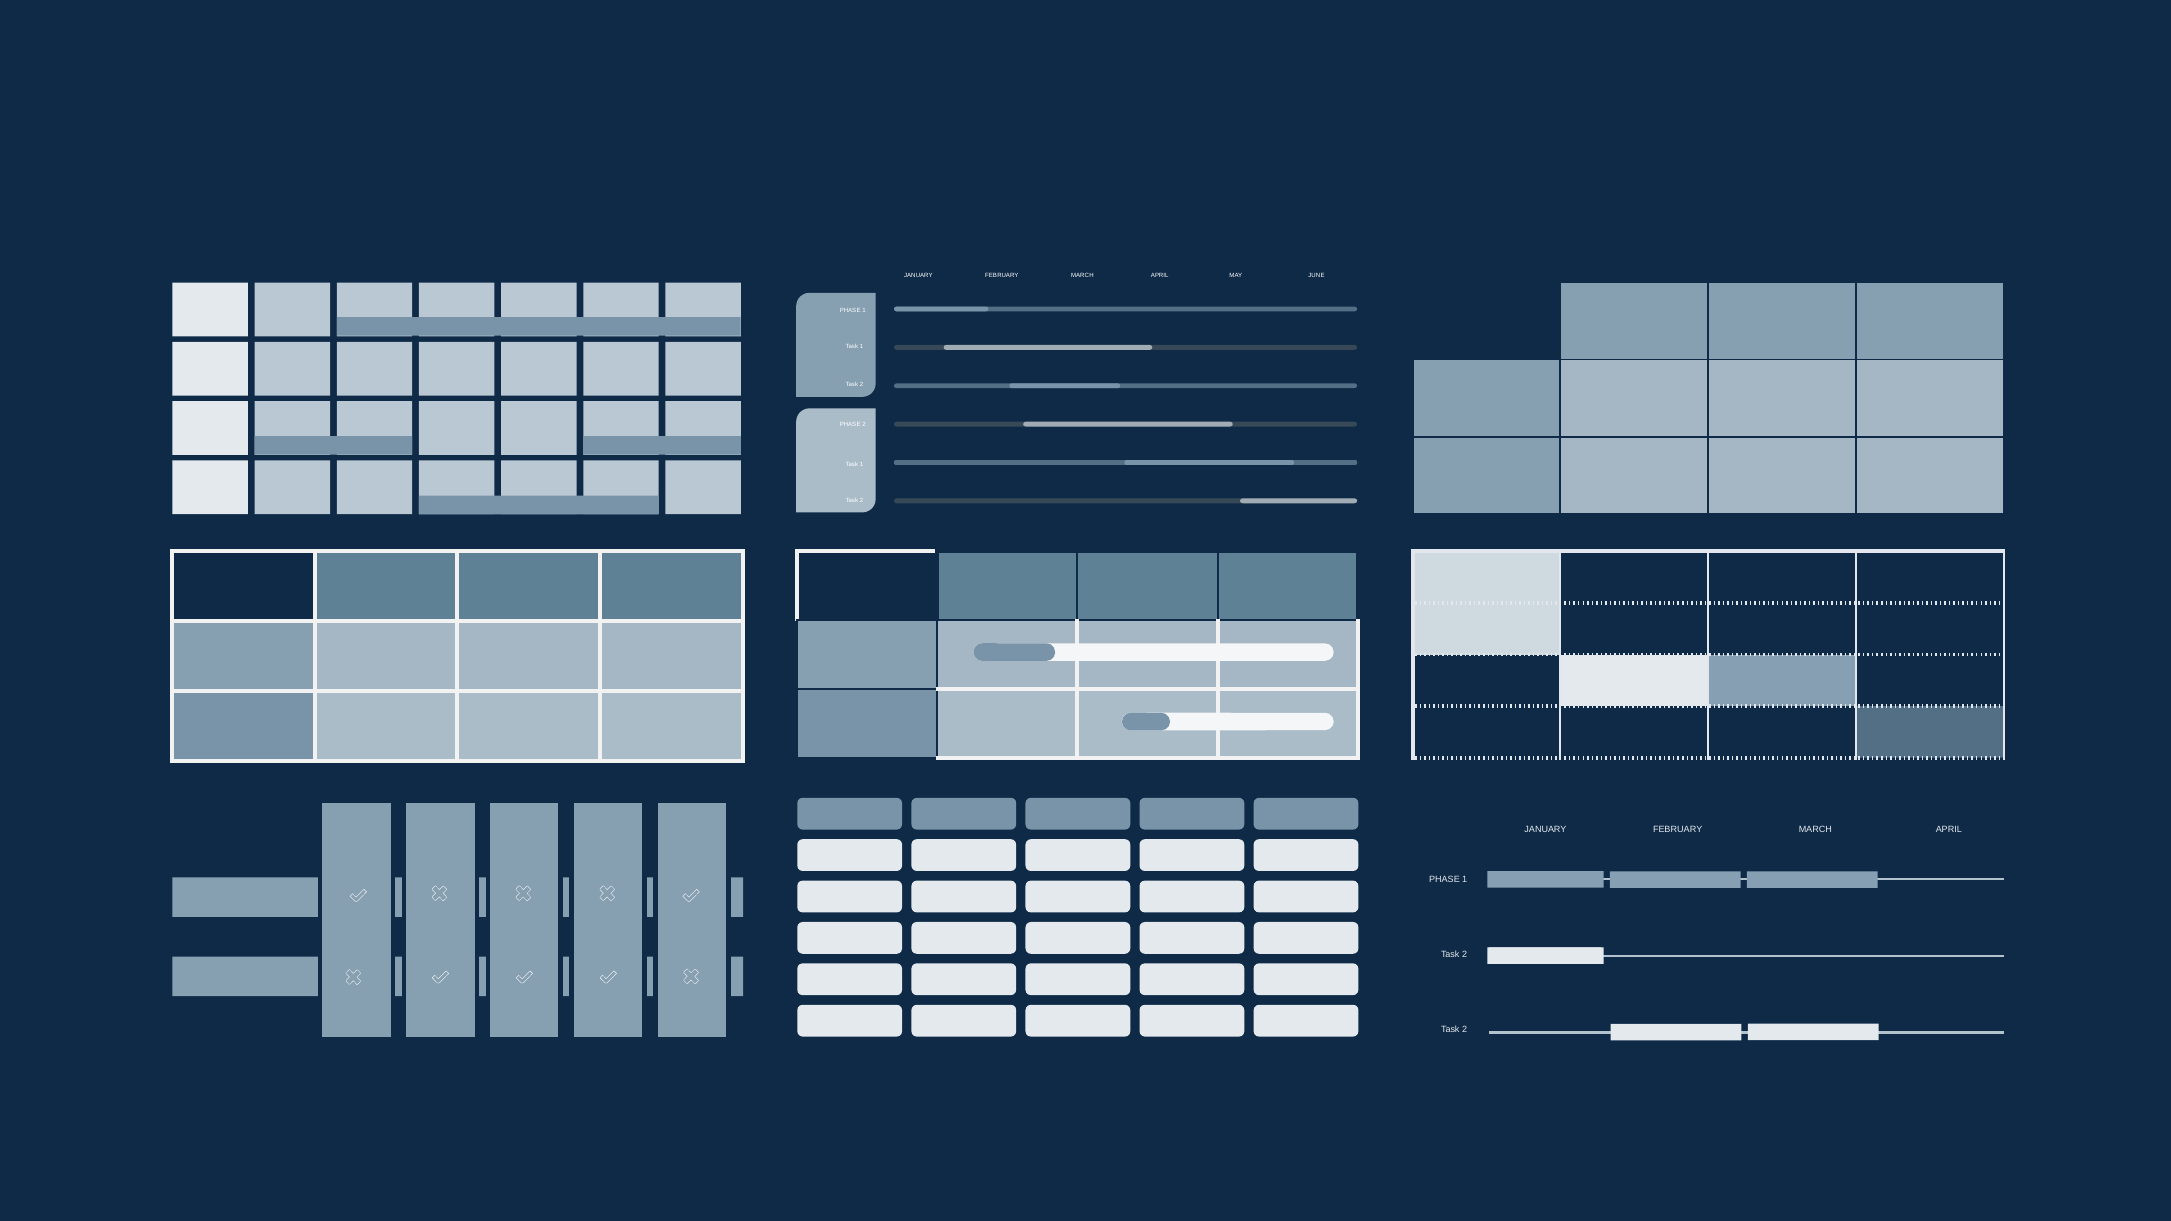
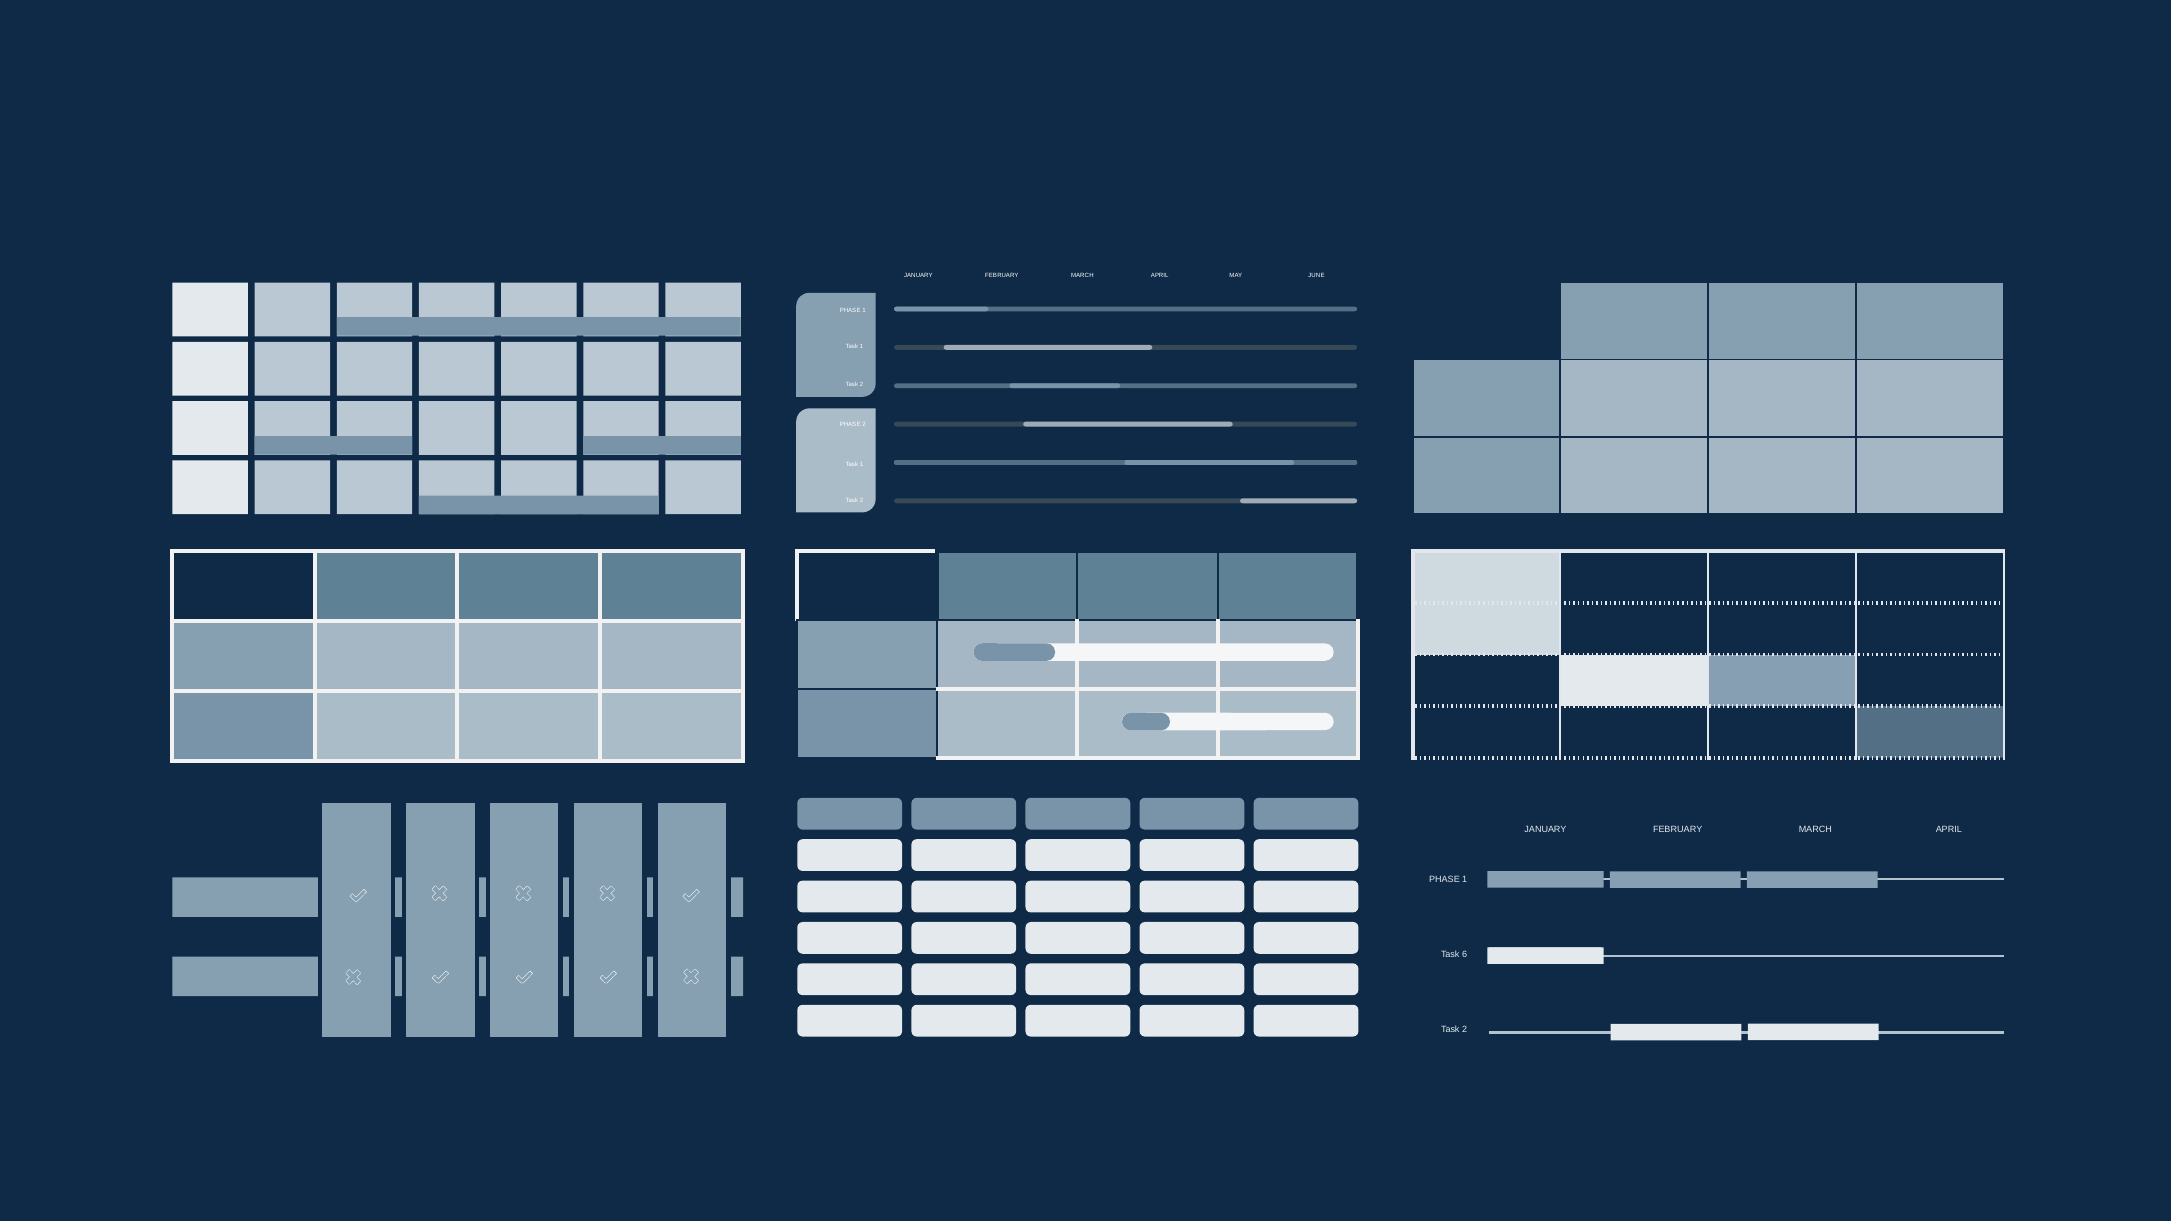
2: 2 -> 6 (1465, 955)
